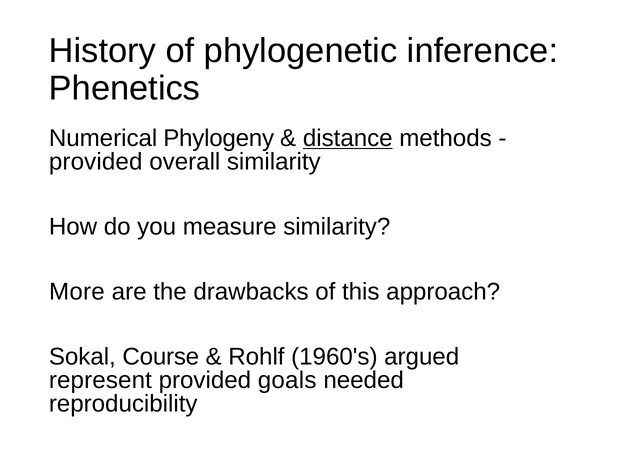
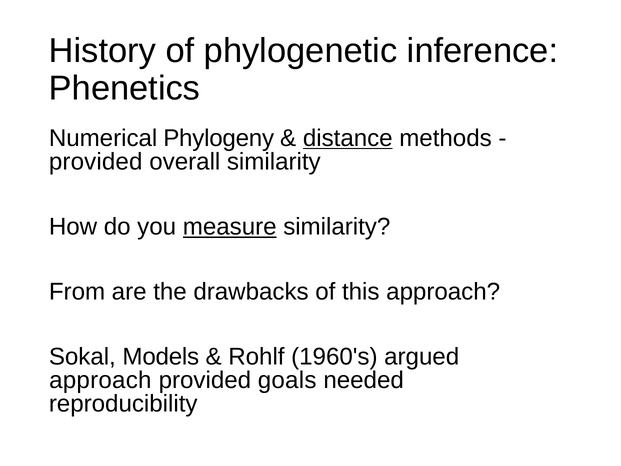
measure underline: none -> present (230, 227)
More: More -> From (77, 292)
Course: Course -> Models (161, 357)
represent: represent -> approach (100, 380)
